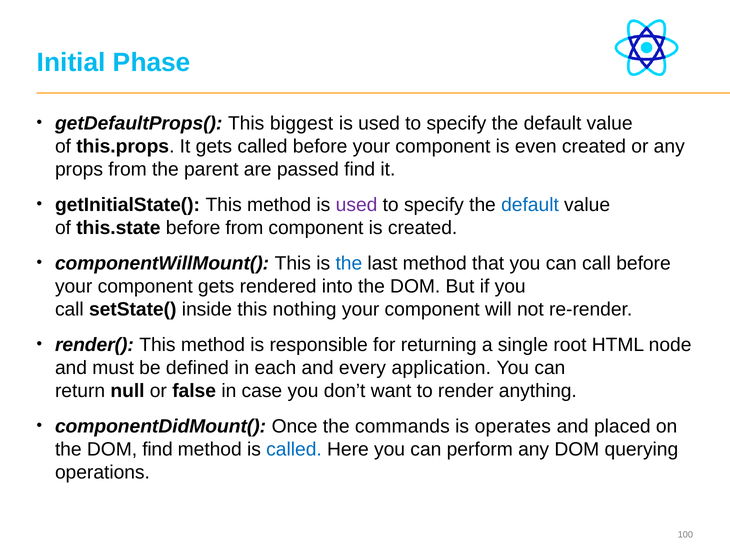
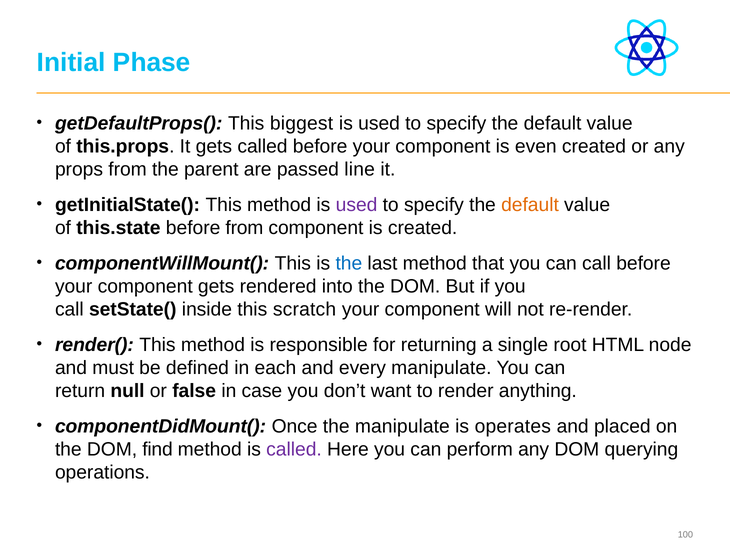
passed find: find -> line (360, 169)
default colour: blue -> orange (530, 205)
nothing: nothing -> scratch (304, 309)
every application: application -> manipulate (441, 368)
the commands: commands -> manipulate (402, 426)
called colour: blue -> purple (294, 449)
